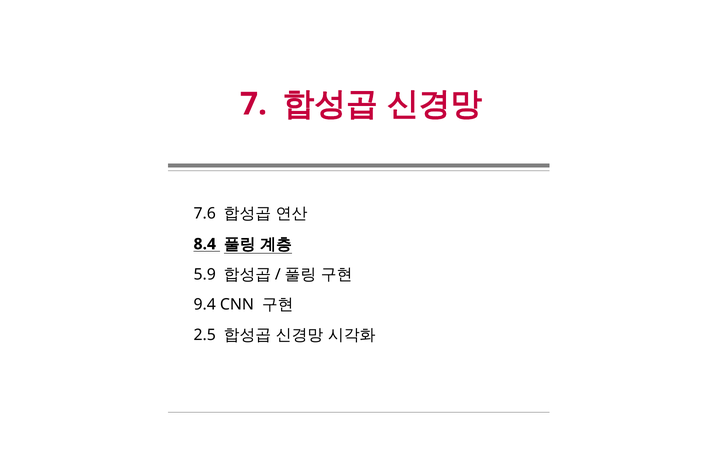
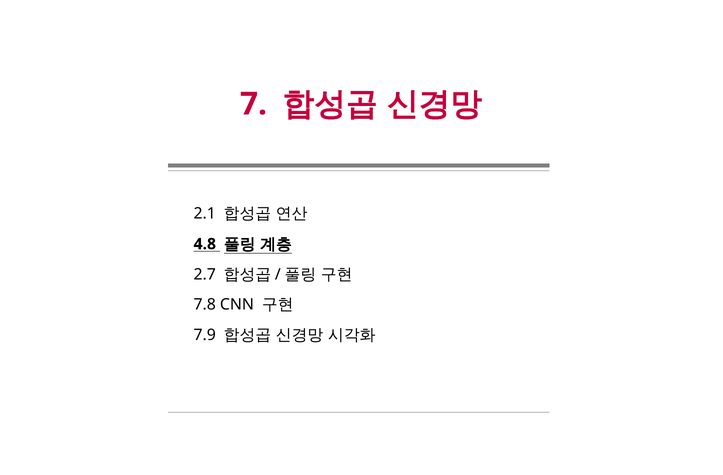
7.6: 7.6 -> 2.1 (205, 214)
8.4: 8.4 -> 4.8 (205, 244)
5.9: 5.9 -> 2.7 (205, 274)
9.4: 9.4 -> 7.8 (205, 305)
2.5: 2.5 -> 7.9 (205, 335)
